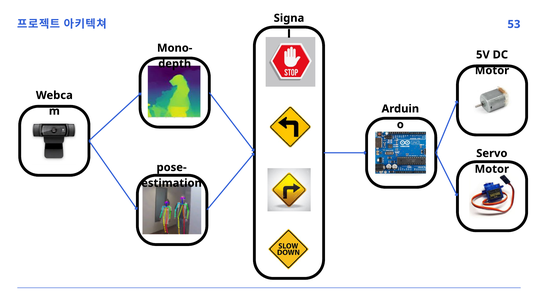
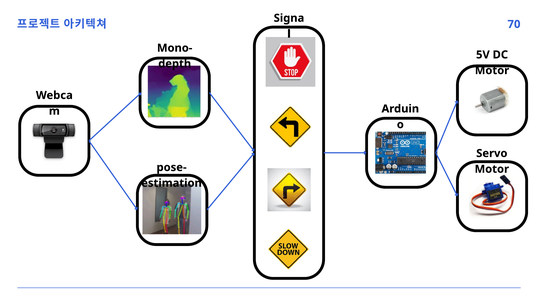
53: 53 -> 70 (514, 24)
